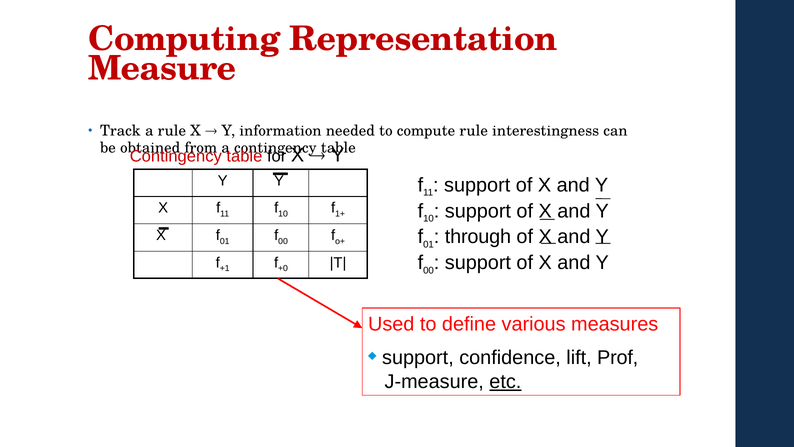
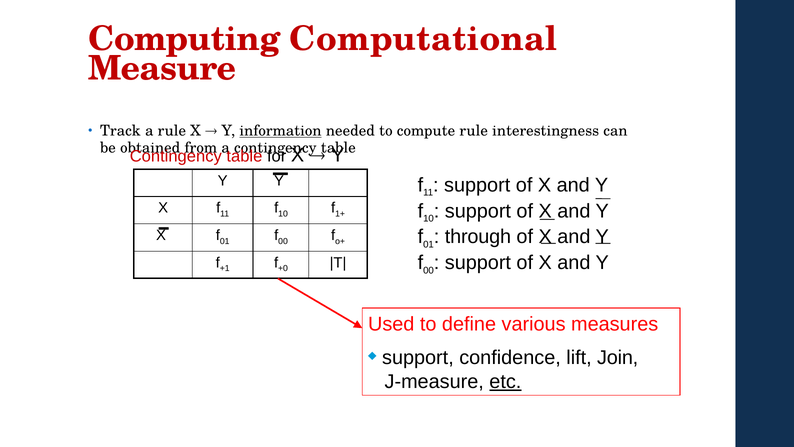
Representation: Representation -> Computational (423, 39)
information underline: none -> present (281, 131)
Prof: Prof -> Join (618, 358)
